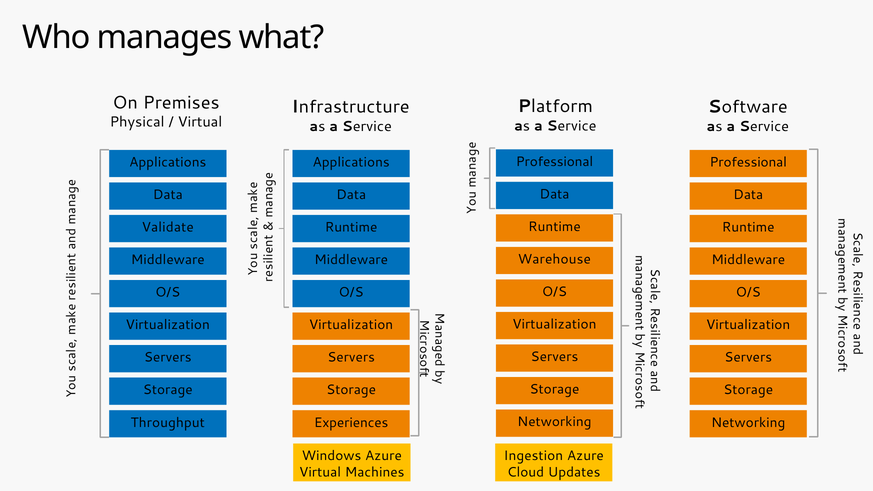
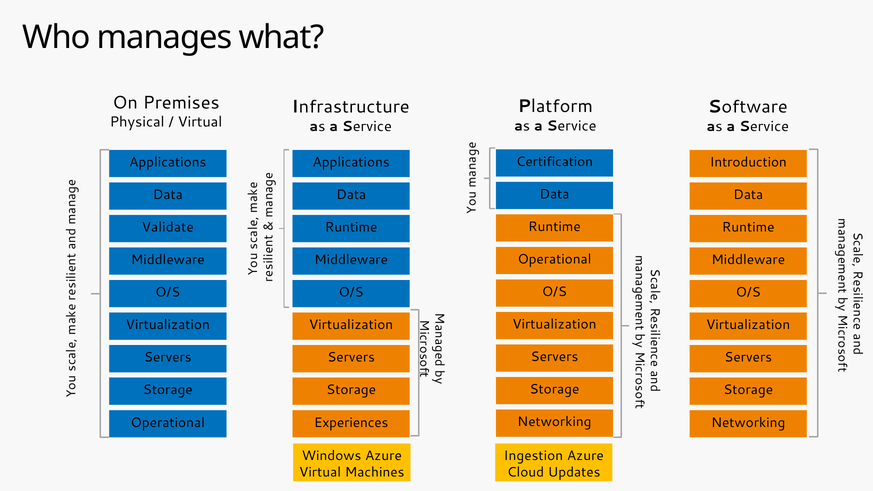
Professional: Professional -> Certification (554, 162)
Professional: Professional -> Introduction (748, 162)
Warehouse: Warehouse -> Operational (554, 259)
Throughput: Throughput -> Operational (168, 423)
